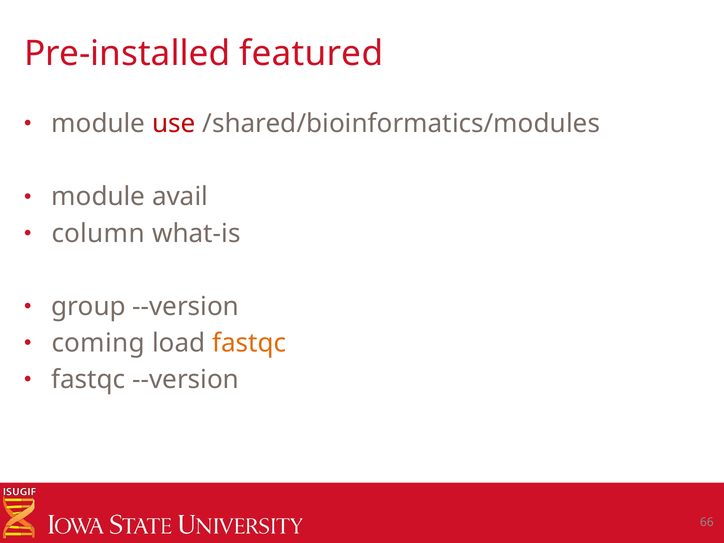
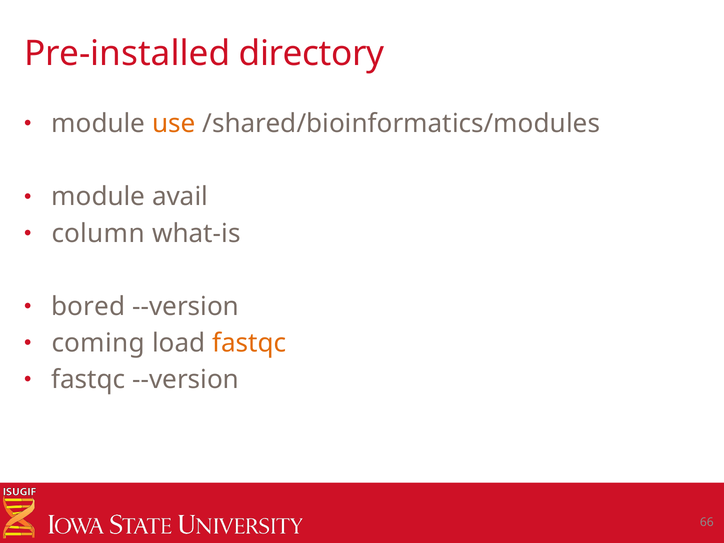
featured: featured -> directory (312, 54)
use colour: red -> orange (174, 124)
group: group -> bored (88, 307)
